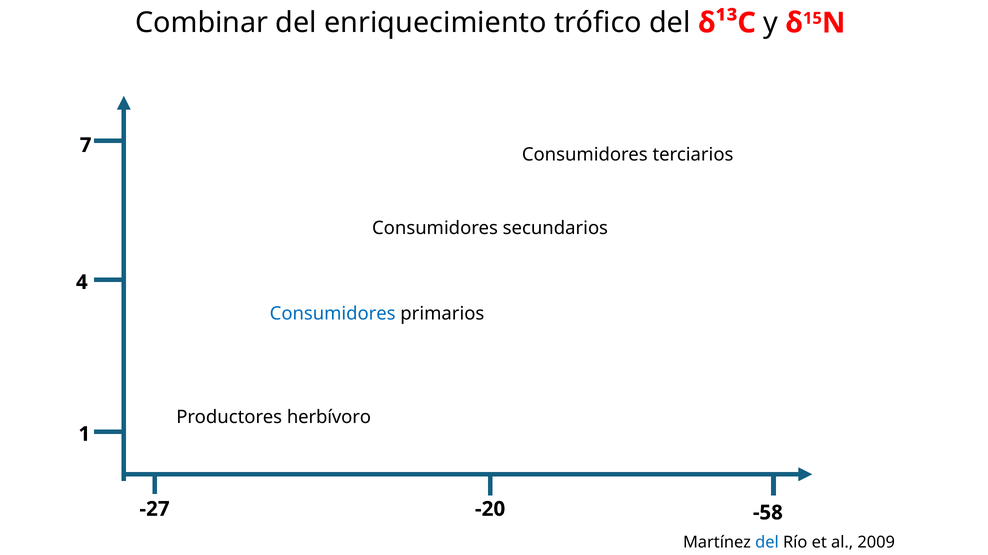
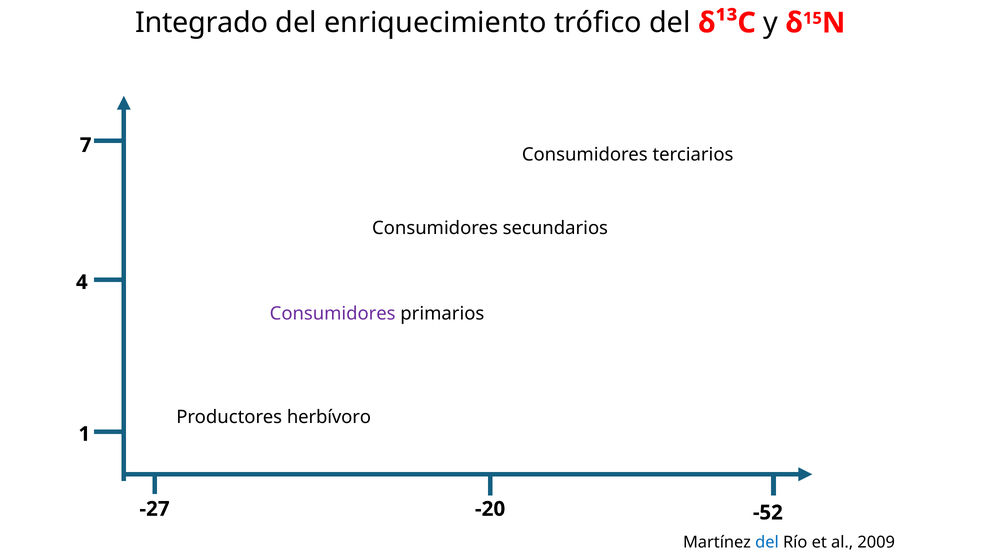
Combinar: Combinar -> Integrado (202, 23)
Consumidores colour: blue -> purple (333, 314)
-58: -58 -> -52 (768, 513)
